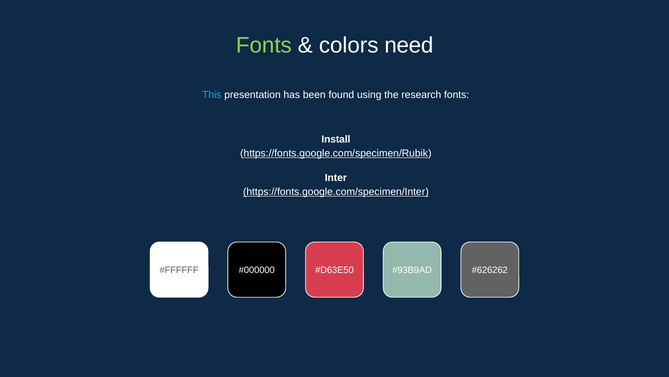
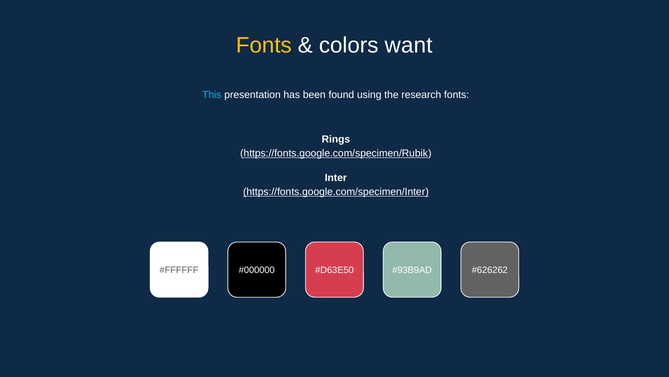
Fonts colour: light green -> yellow (264, 45)
need: need -> want (409, 45)
Install: Install -> Rings (336, 139)
